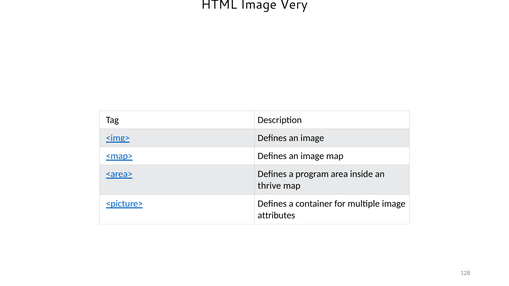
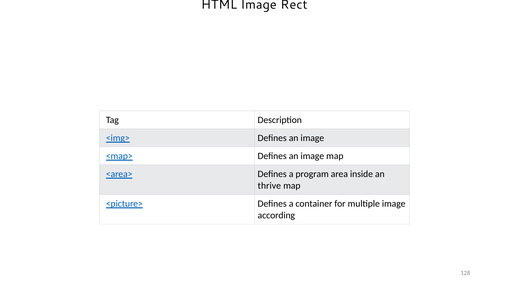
Very: Very -> Rect (294, 5)
attributes: attributes -> according (276, 215)
